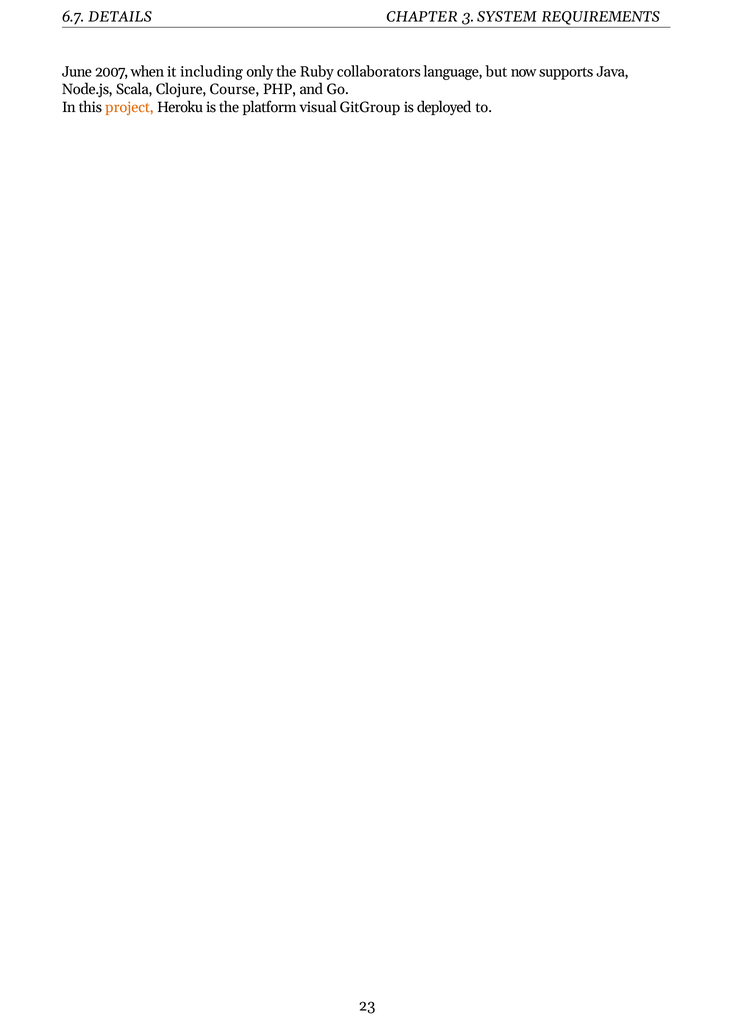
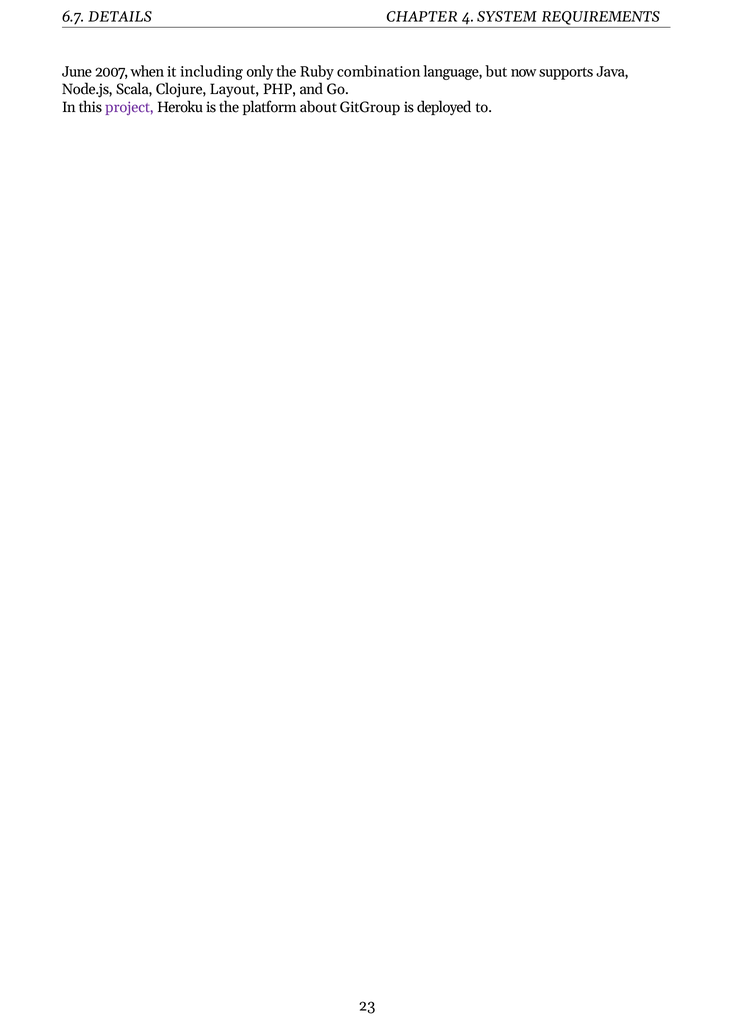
3: 3 -> 4 (468, 17)
collaborators: collaborators -> combination (379, 72)
Course: Course -> Layout (235, 90)
project colour: orange -> purple (130, 107)
visual: visual -> about (318, 107)
